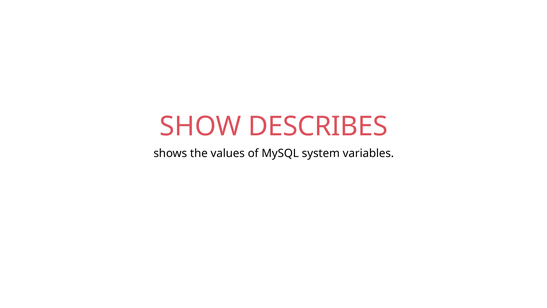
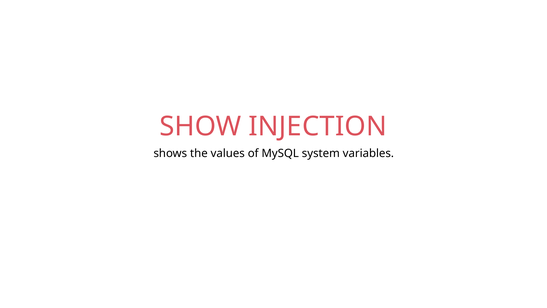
DESCRIBES: DESCRIBES -> INJECTION (318, 126)
